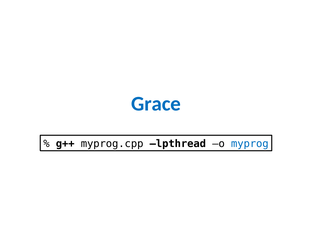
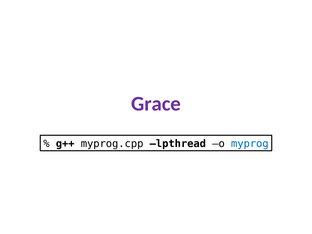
Grace colour: blue -> purple (156, 104)
